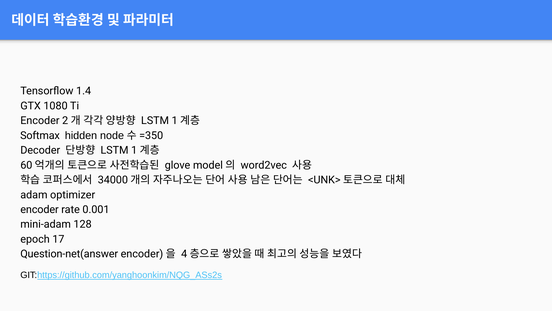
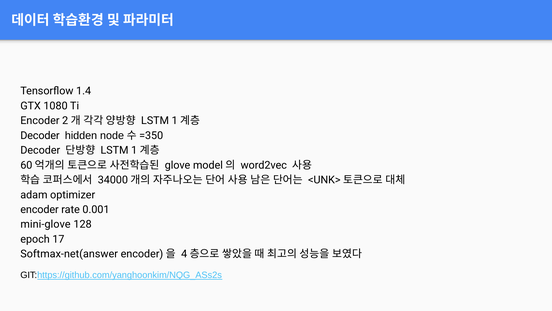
Softmax: Softmax -> Decoder (40, 135)
mini-adam: mini-adam -> mini-glove (46, 224)
Question-net(answer: Question-net(answer -> Softmax-net(answer (69, 254)
